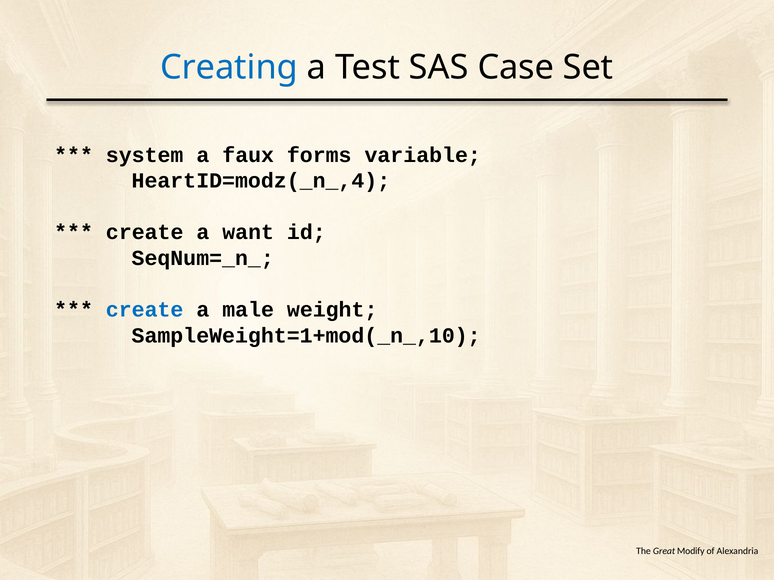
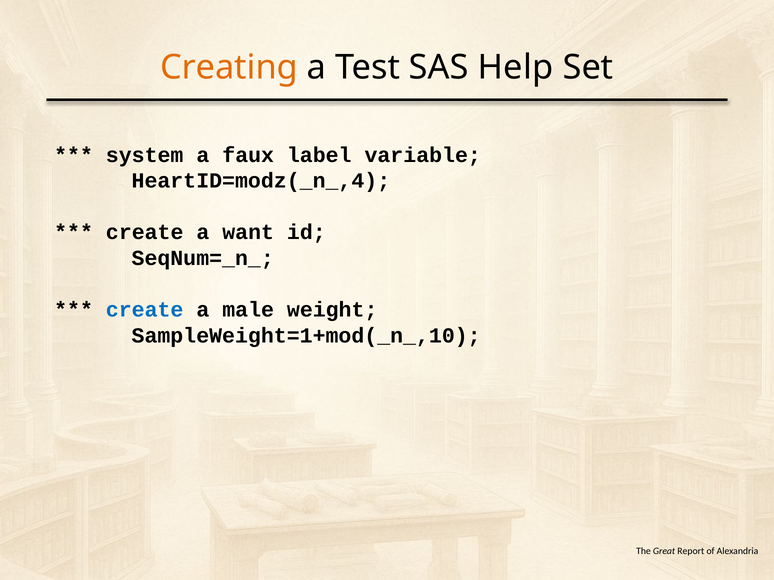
Creating colour: blue -> orange (229, 68)
Case: Case -> Help (516, 68)
forms: forms -> label (319, 155)
Modify: Modify -> Report (691, 551)
